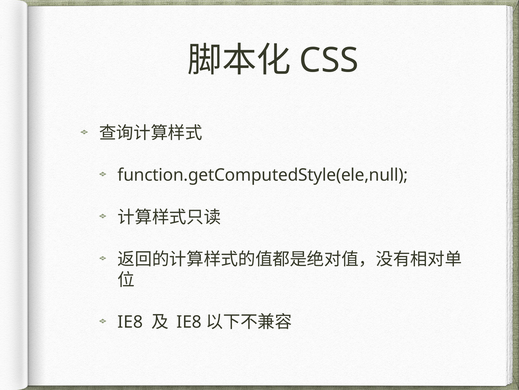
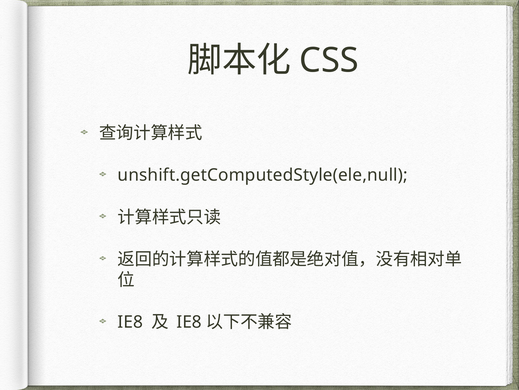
function.getComputedStyle(ele,null: function.getComputedStyle(ele,null -> unshift.getComputedStyle(ele,null (263, 175)
